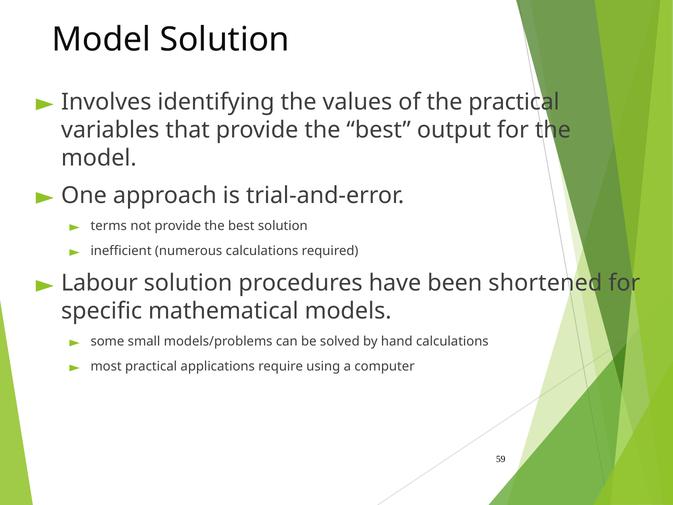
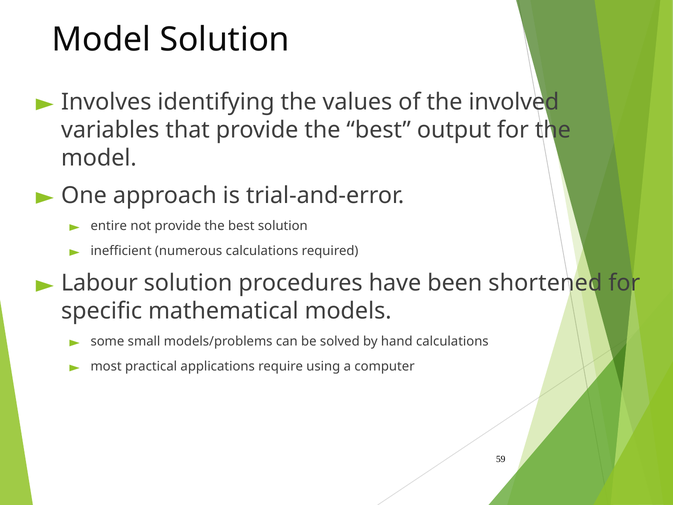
the practical: practical -> involved (514, 102)
terms: terms -> entire (109, 226)
